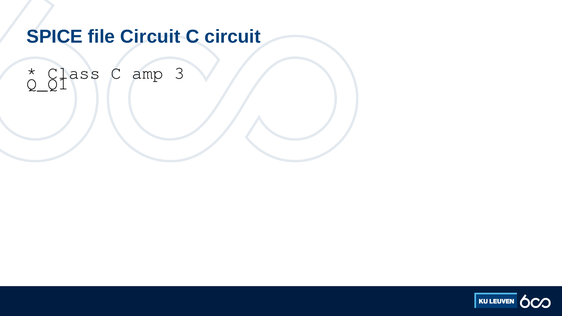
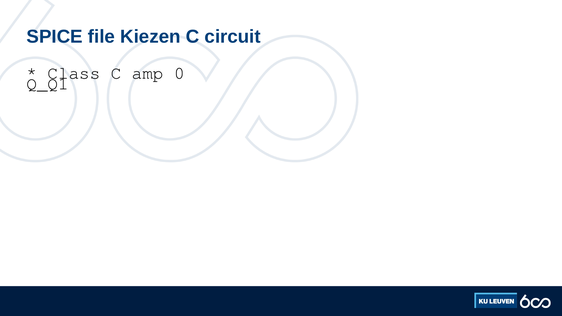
file Circuit: Circuit -> Kiezen (150, 37)
3: 3 -> 0 (179, 73)
